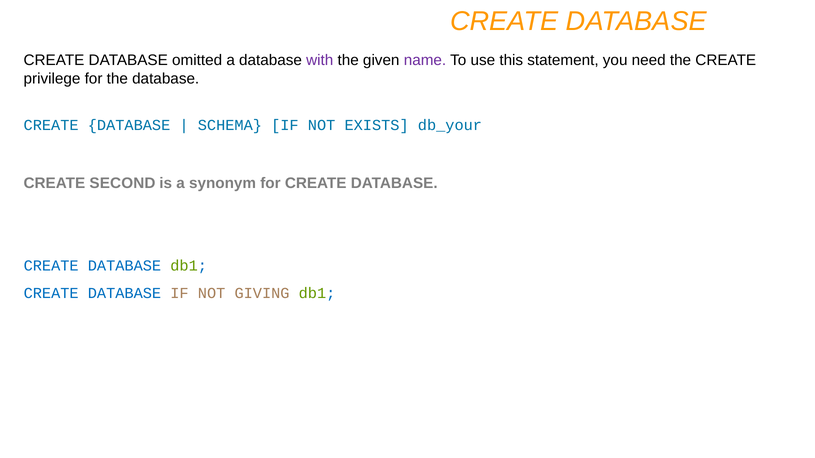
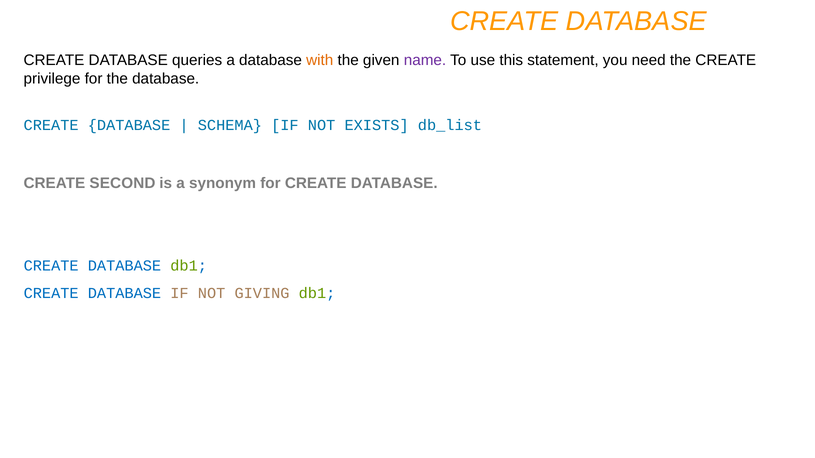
omitted: omitted -> queries (197, 60)
with colour: purple -> orange (320, 60)
db_your: db_your -> db_list (450, 126)
